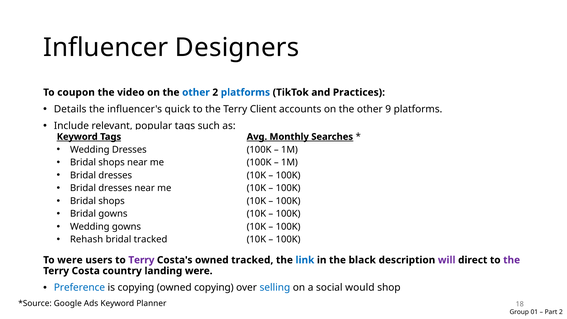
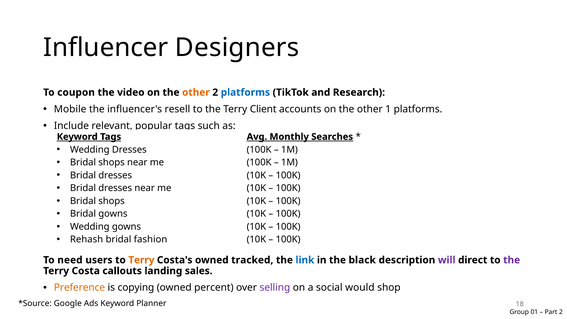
other colour: blue -> orange (196, 92)
Practices: Practices -> Research (359, 92)
Details: Details -> Mobile (70, 109)
quick: quick -> resell (177, 109)
9: 9 -> 1 (388, 109)
bridal tracked: tracked -> fashion (151, 239)
To were: were -> need (70, 260)
Terry colour: purple -> orange (141, 260)
country: country -> callouts (122, 271)
landing were: were -> sales (199, 271)
Preference colour: blue -> orange (79, 288)
owned copying: copying -> percent (214, 288)
selling colour: blue -> purple (275, 288)
